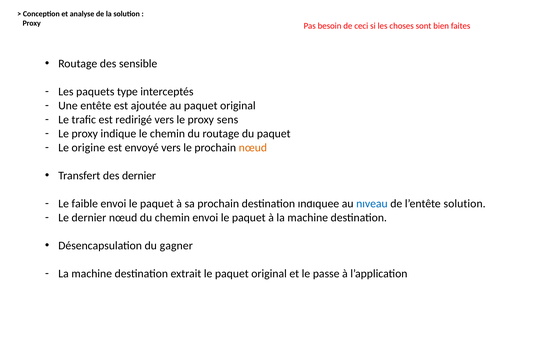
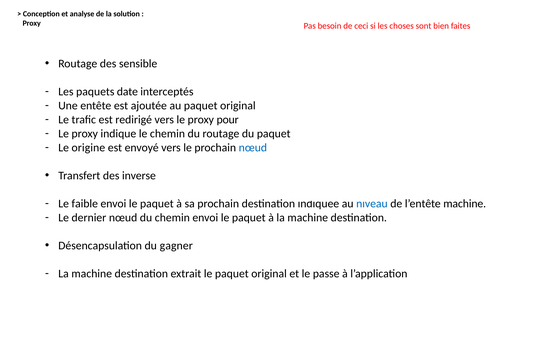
type: type -> date (127, 92)
sens: sens -> pour (228, 120)
nœud colour: orange -> blue (253, 148)
des dernier: dernier -> inverse (139, 176)
l’entête solution: solution -> machine (465, 204)
